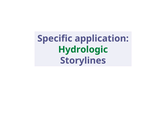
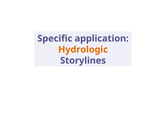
Hydrologic colour: green -> orange (83, 50)
